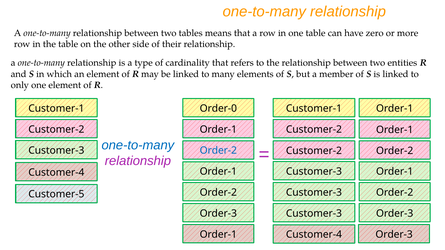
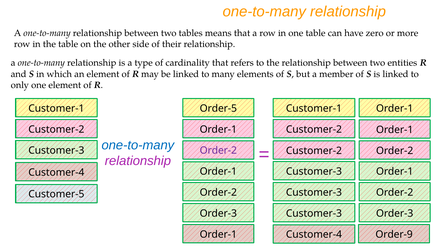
Order-0: Order-0 -> Order-5 (218, 109)
Order-2 colour: blue -> purple (218, 151)
Customer-4 Order-3: Order-3 -> Order-9 (394, 235)
